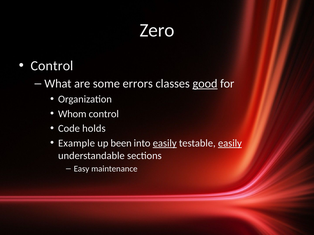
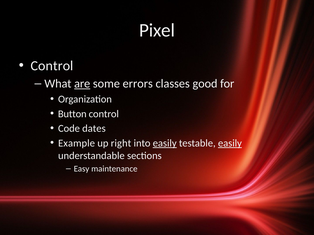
Zero: Zero -> Pixel (157, 30)
are underline: none -> present (82, 84)
good underline: present -> none (205, 84)
Whom: Whom -> Button (72, 114)
holds: holds -> dates (94, 129)
been: been -> right (121, 143)
